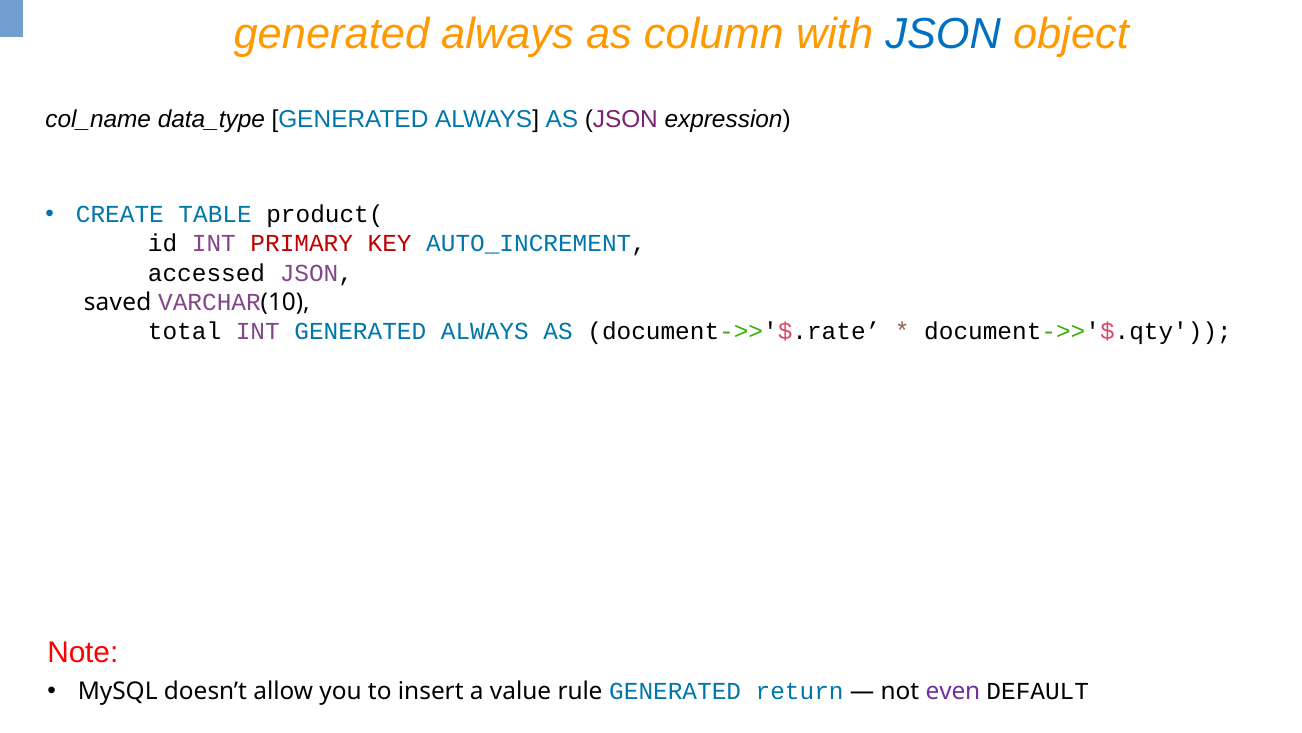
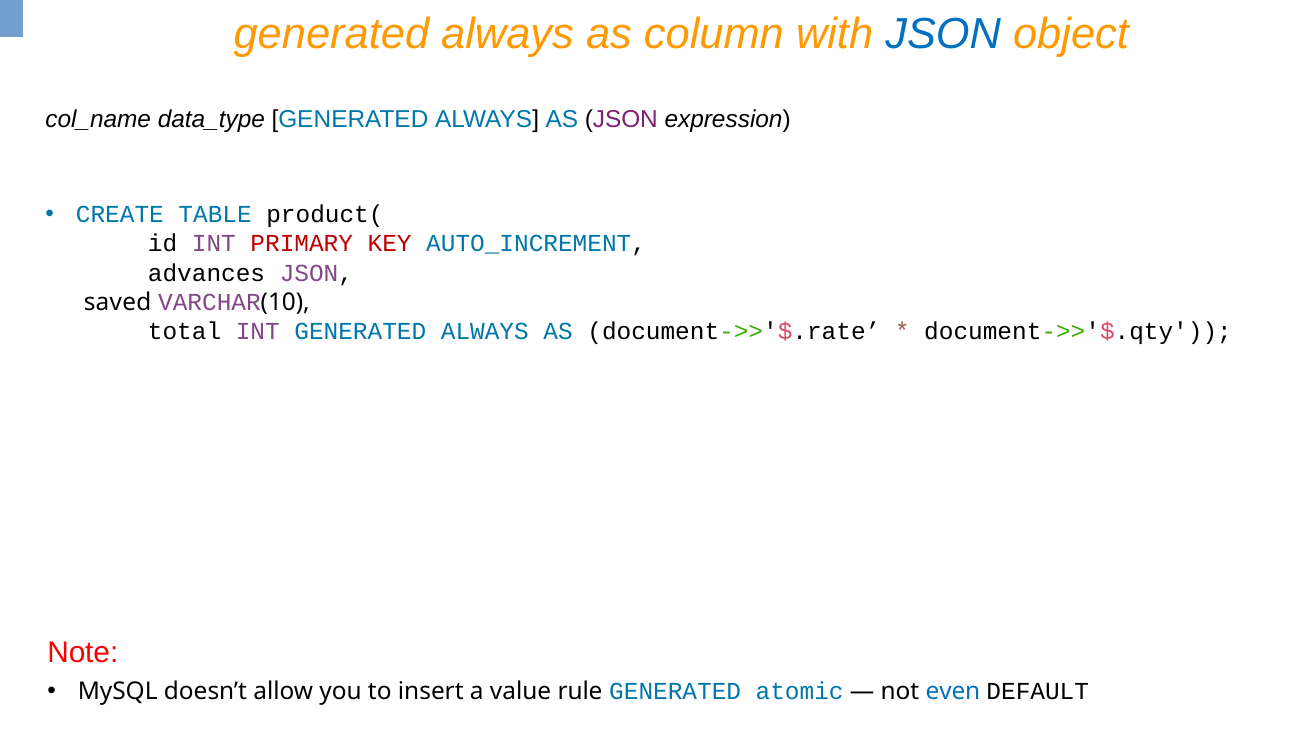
accessed: accessed -> advances (207, 273)
return: return -> atomic (800, 691)
even colour: purple -> blue (953, 691)
